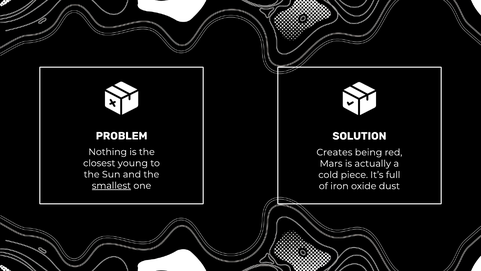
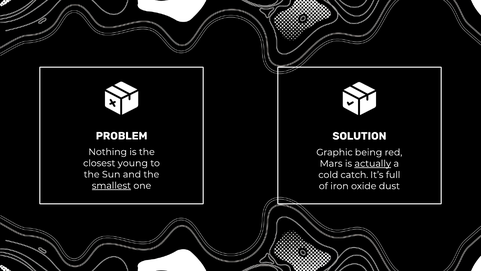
Creates: Creates -> Graphic (334, 152)
actually underline: none -> present (373, 163)
piece: piece -> catch (354, 175)
